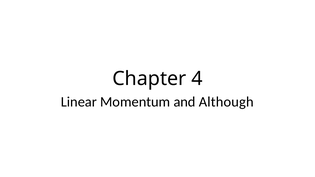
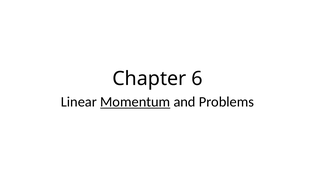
4: 4 -> 6 (197, 79)
Momentum underline: none -> present (135, 102)
Although: Although -> Problems (226, 102)
